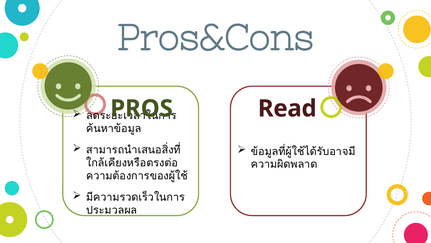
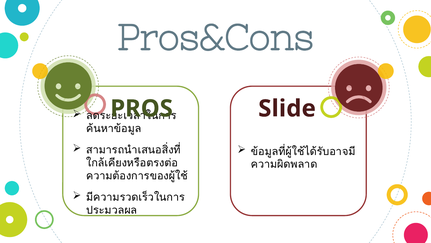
Read: Read -> Slide (287, 108)
